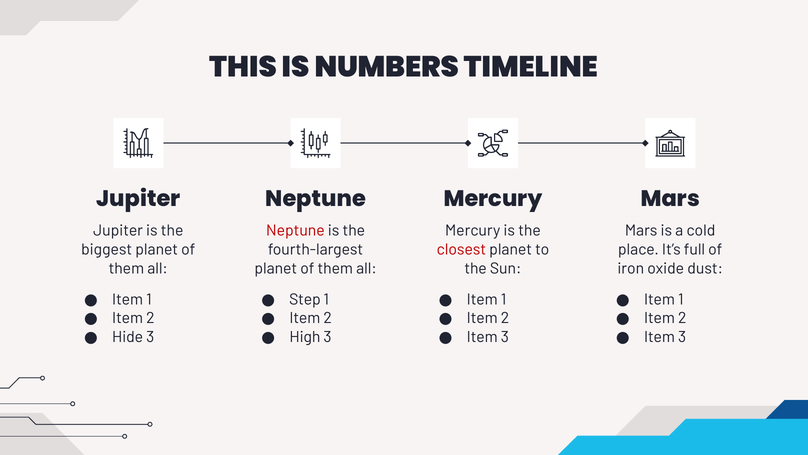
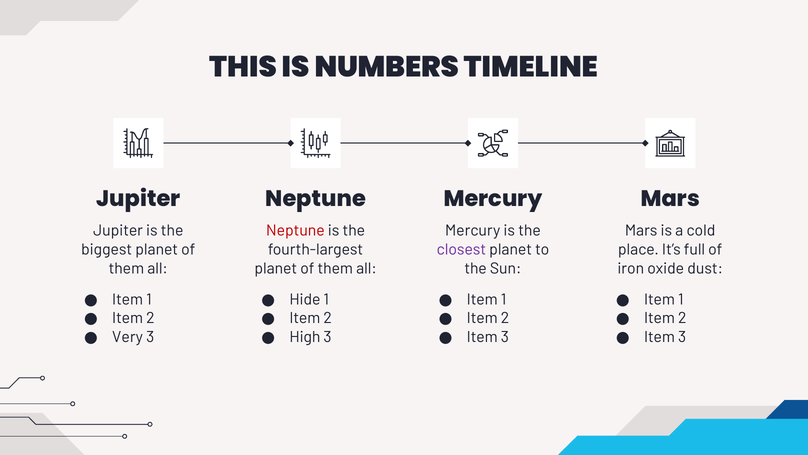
closest colour: red -> purple (461, 249)
Step: Step -> Hide (305, 299)
Hide: Hide -> Very (128, 337)
